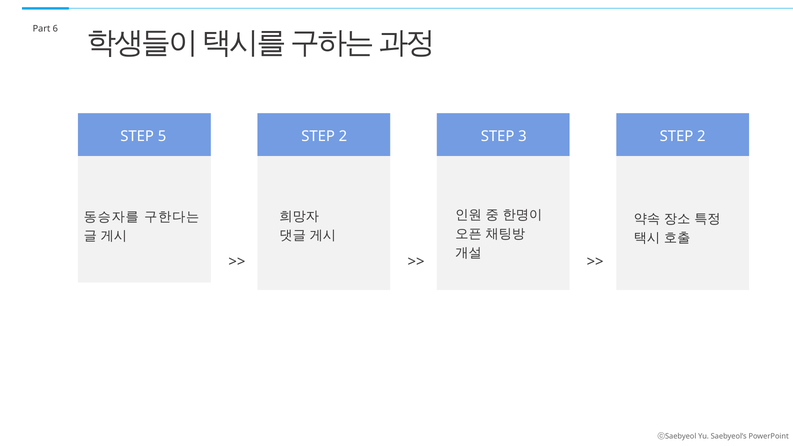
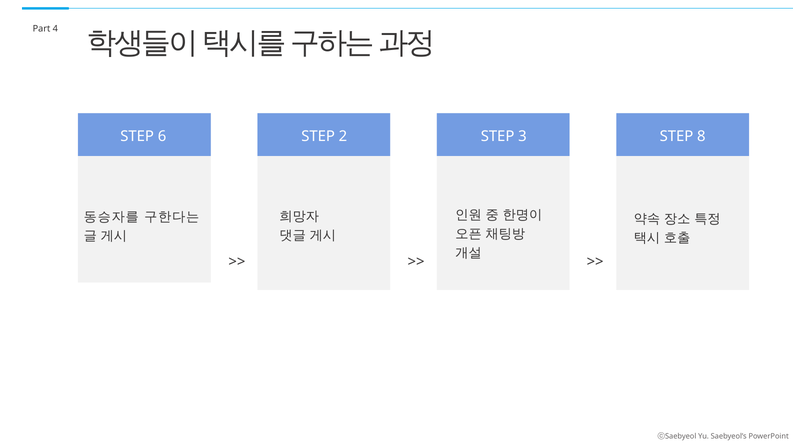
6: 6 -> 4 (55, 29)
5: 5 -> 6 (162, 136)
3 STEP 2: 2 -> 8 (701, 136)
